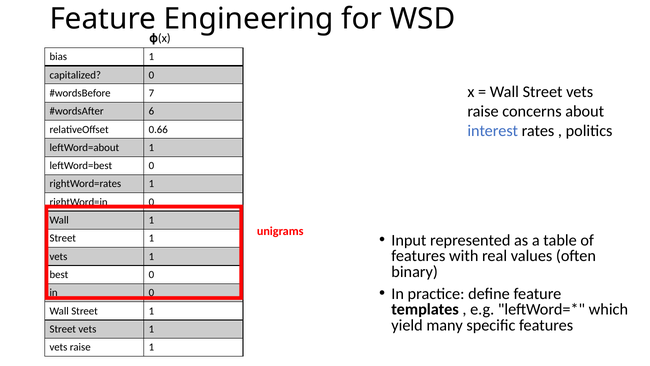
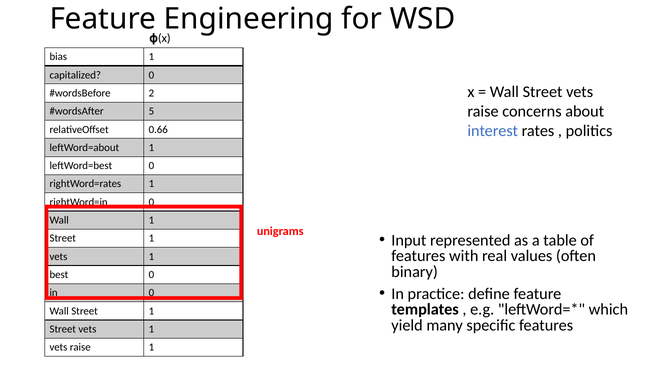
7: 7 -> 2 (151, 93)
6: 6 -> 5 (151, 111)
